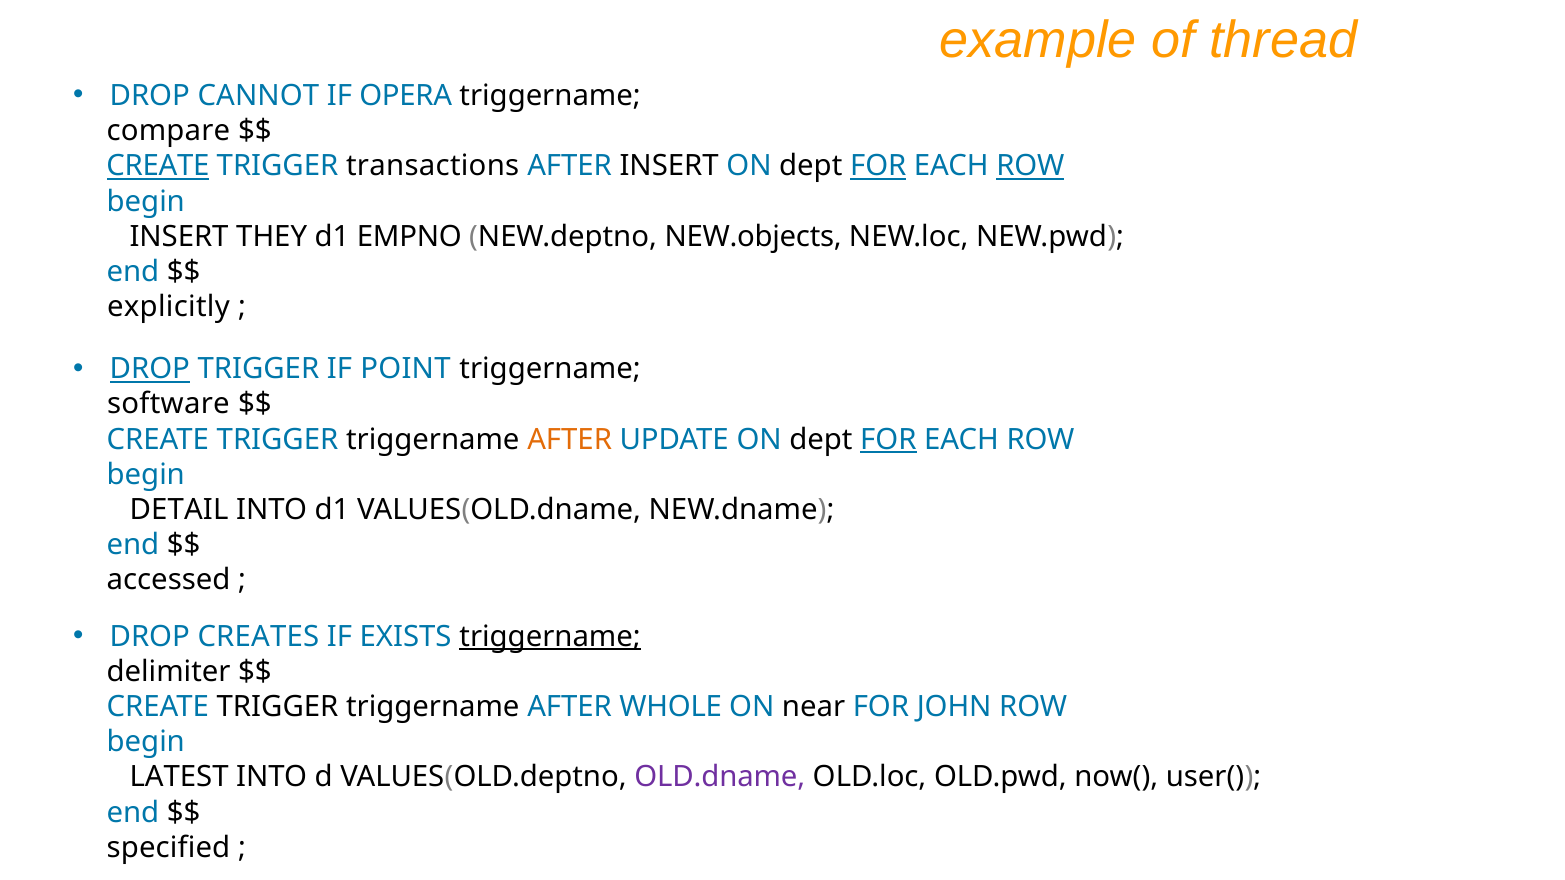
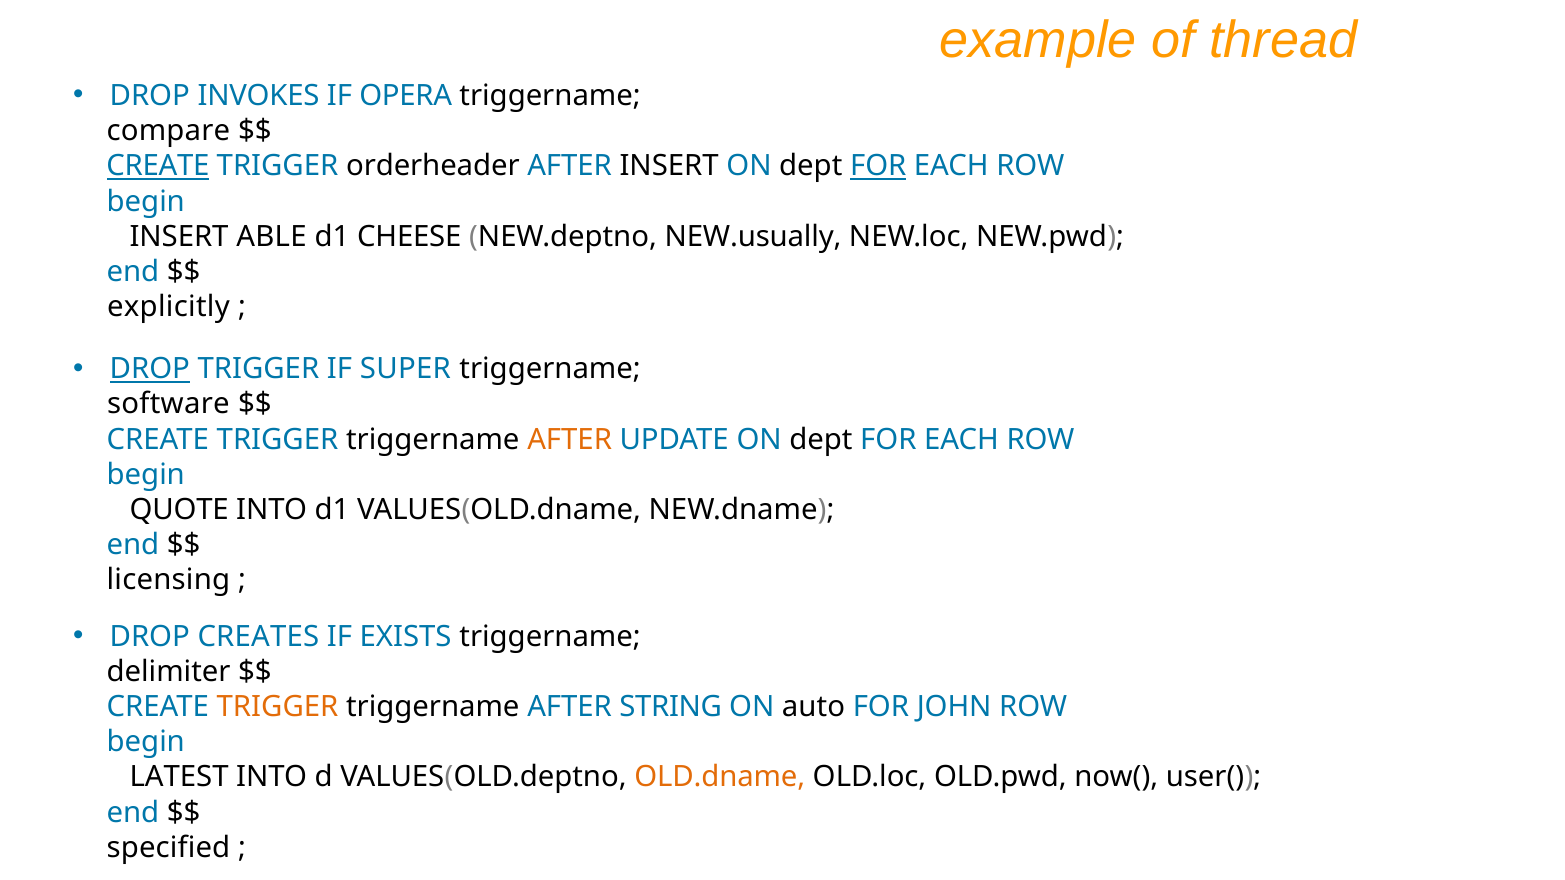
CANNOT: CANNOT -> INVOKES (259, 96)
transactions: transactions -> orderheader (433, 166)
ROW underline: present -> none (1030, 166)
THEY: THEY -> ABLE (272, 237)
EMPNO: EMPNO -> CHEESE (409, 237)
NEW.objects: NEW.objects -> NEW.usually (753, 237)
POINT: POINT -> SUPER (405, 369)
FOR underline: present -> none (888, 440)
DETAIL: DETAIL -> QUOTE (179, 510)
accessed: accessed -> licensing (168, 580)
triggername underline: present -> none (550, 637)
TRIGGER colour: black -> orange (278, 707)
WHOLE: WHOLE -> STRING (671, 707)
near: near -> auto (814, 707)
OLD.dname colour: purple -> orange (720, 777)
